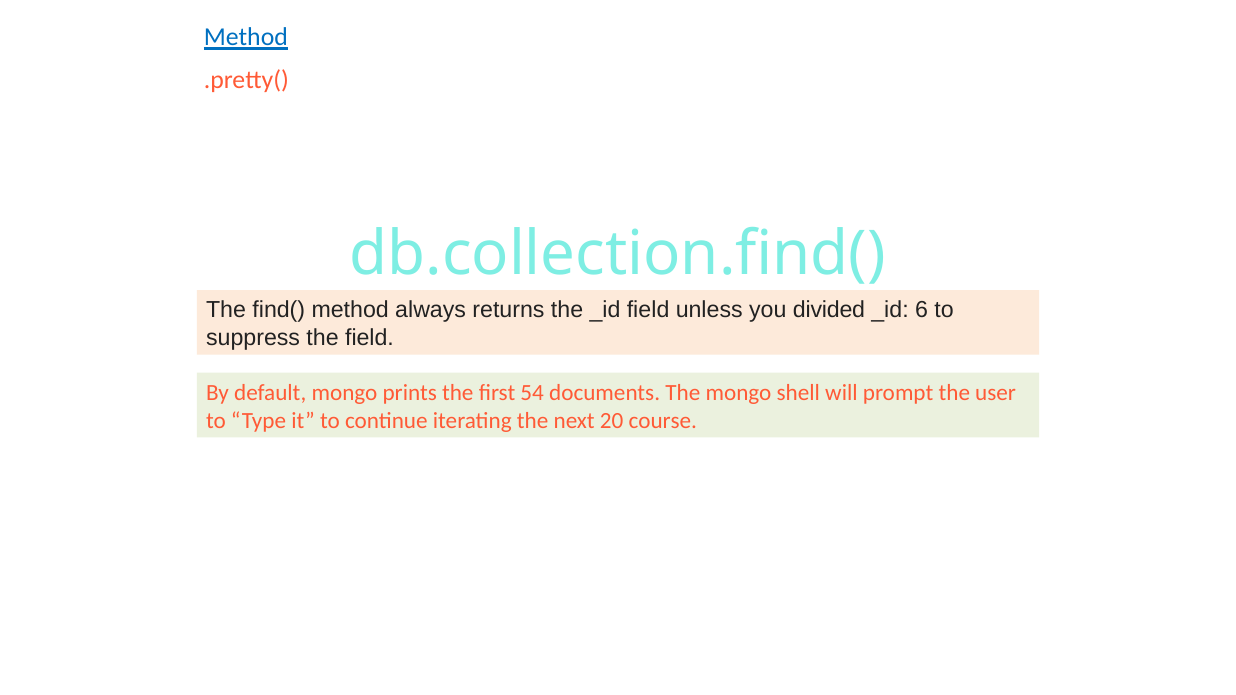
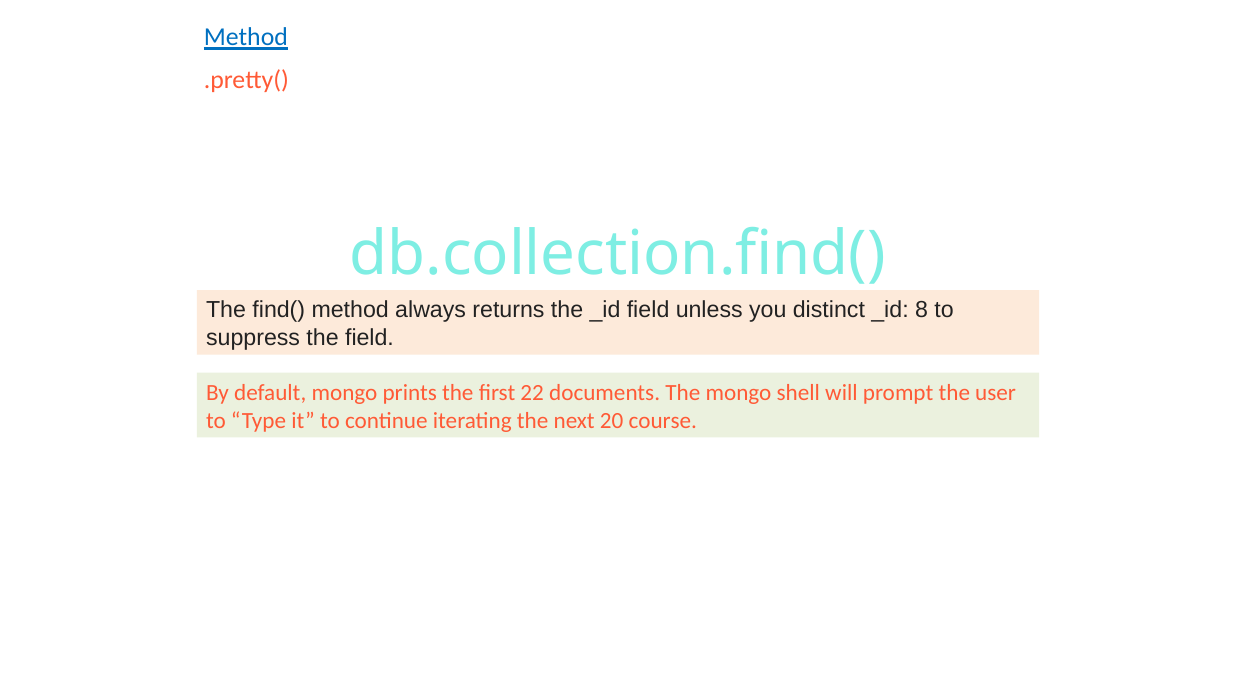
divided: divided -> distinct (829, 310)
6: 6 -> 8 (922, 310)
54: 54 -> 22 (532, 393)
